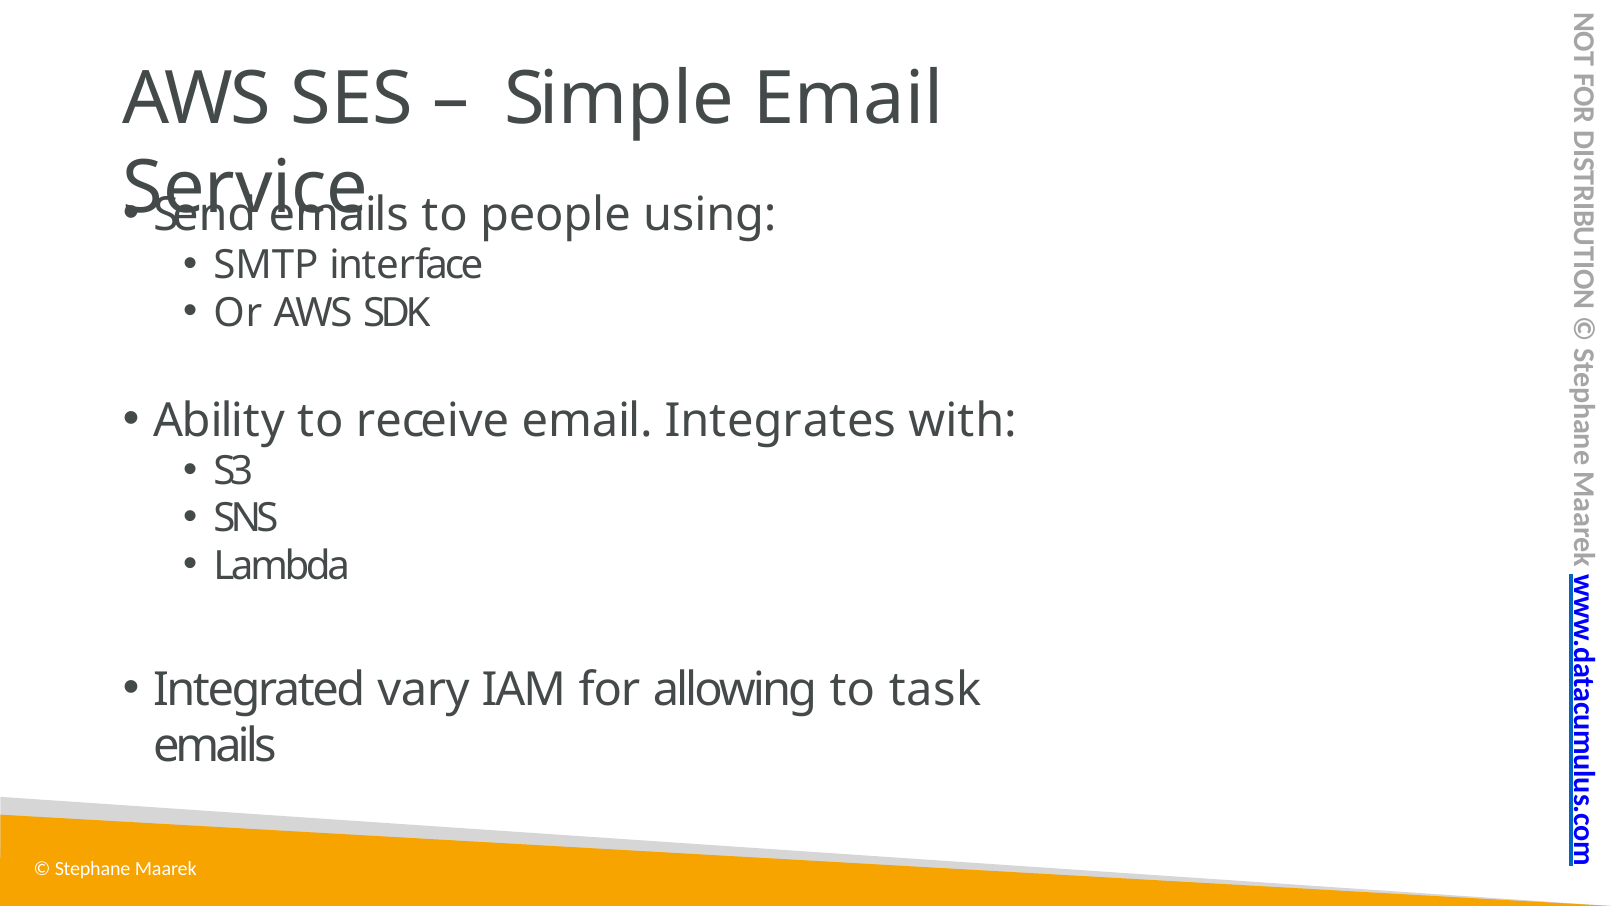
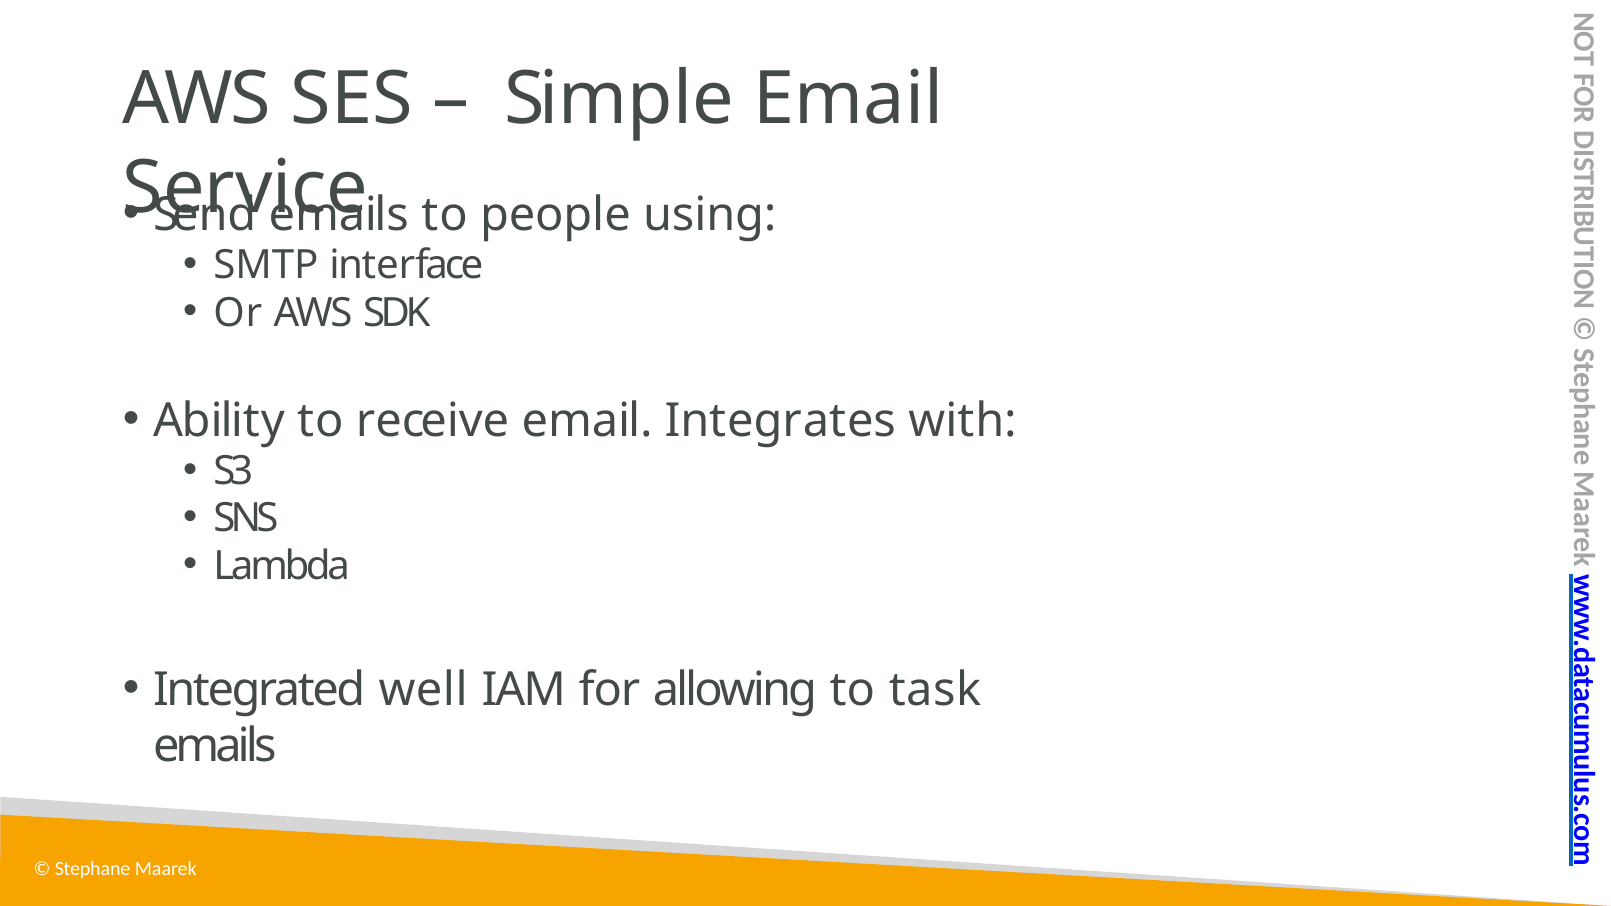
vary: vary -> well (423, 690)
